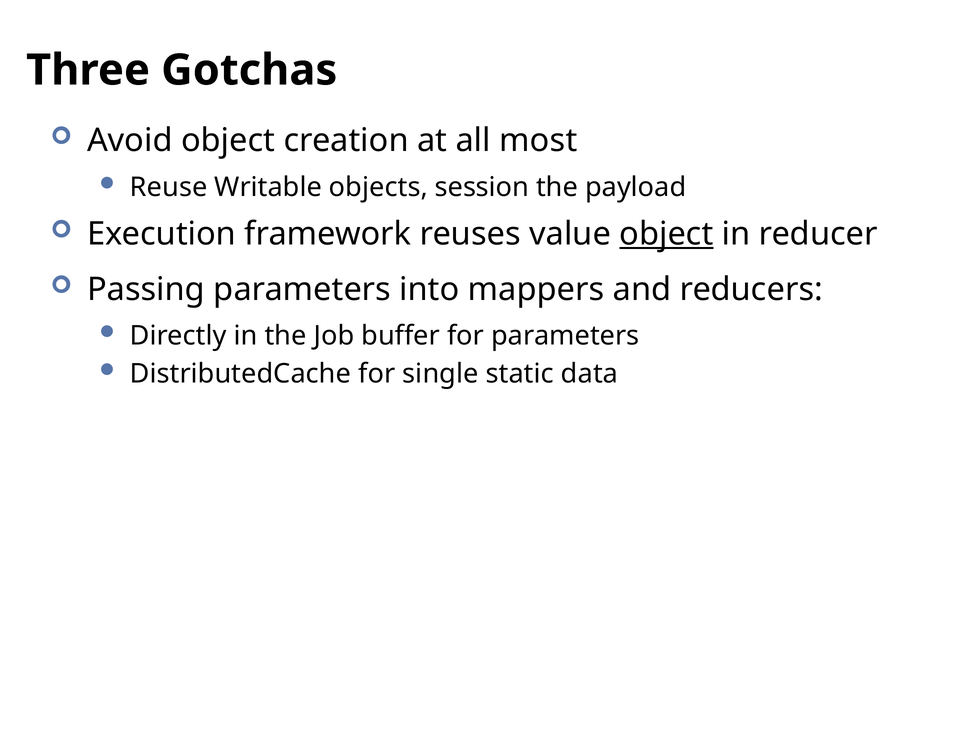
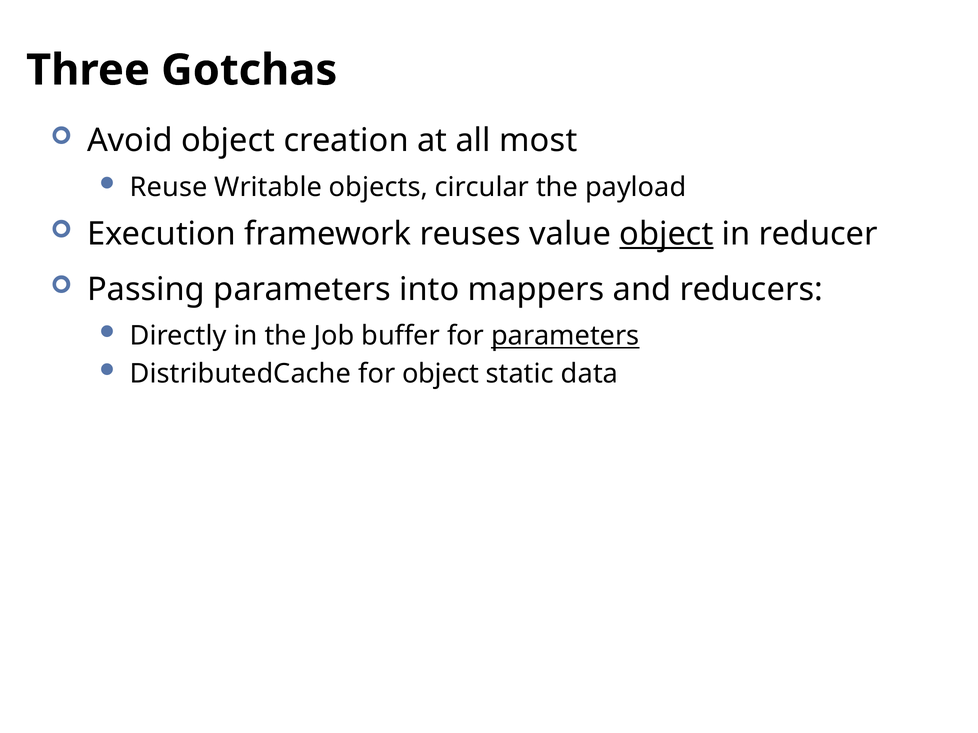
session: session -> circular (482, 187)
parameters underline: none -> present (565, 336)
for single: single -> object (441, 374)
